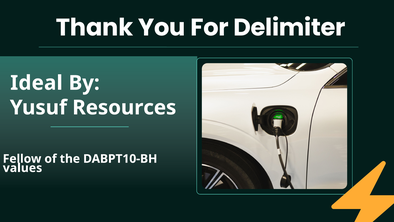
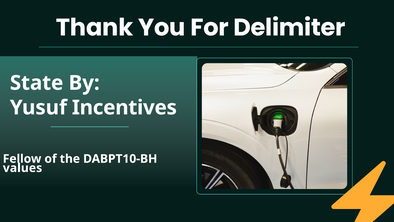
Ideal: Ideal -> State (37, 83)
Resources: Resources -> Incentives (124, 107)
